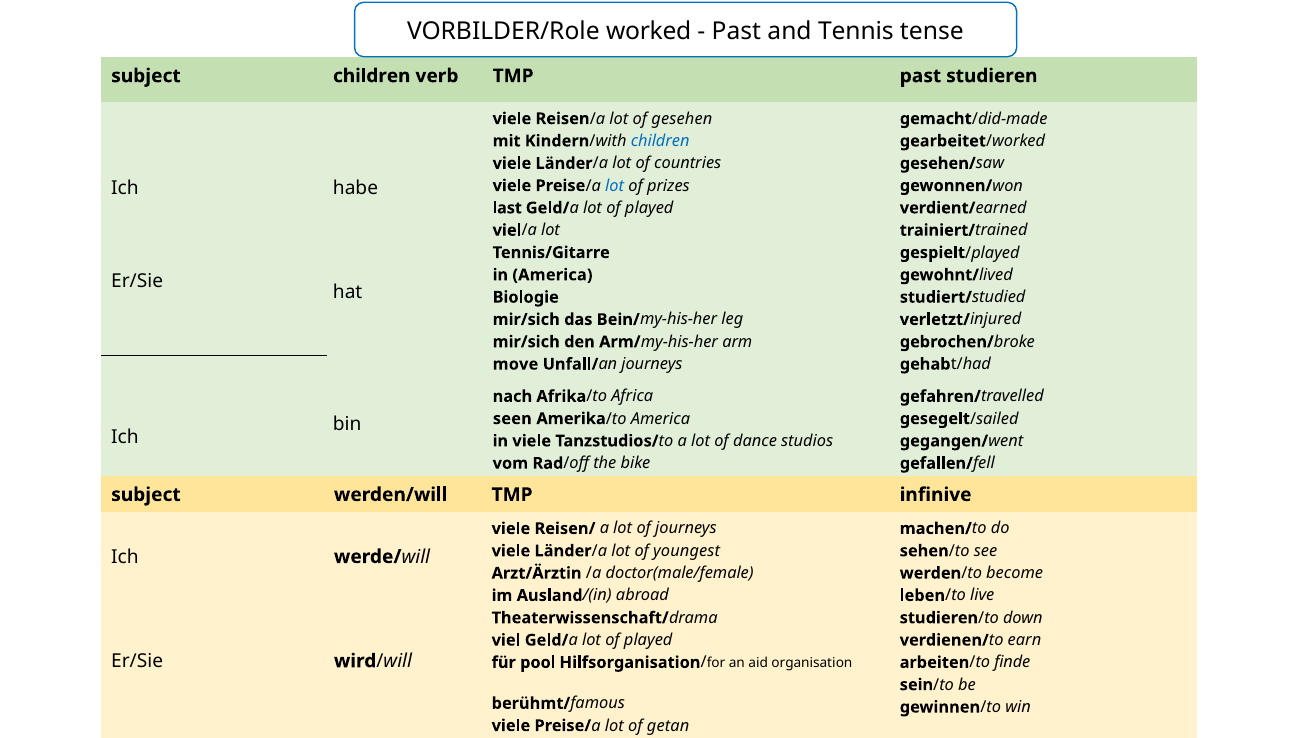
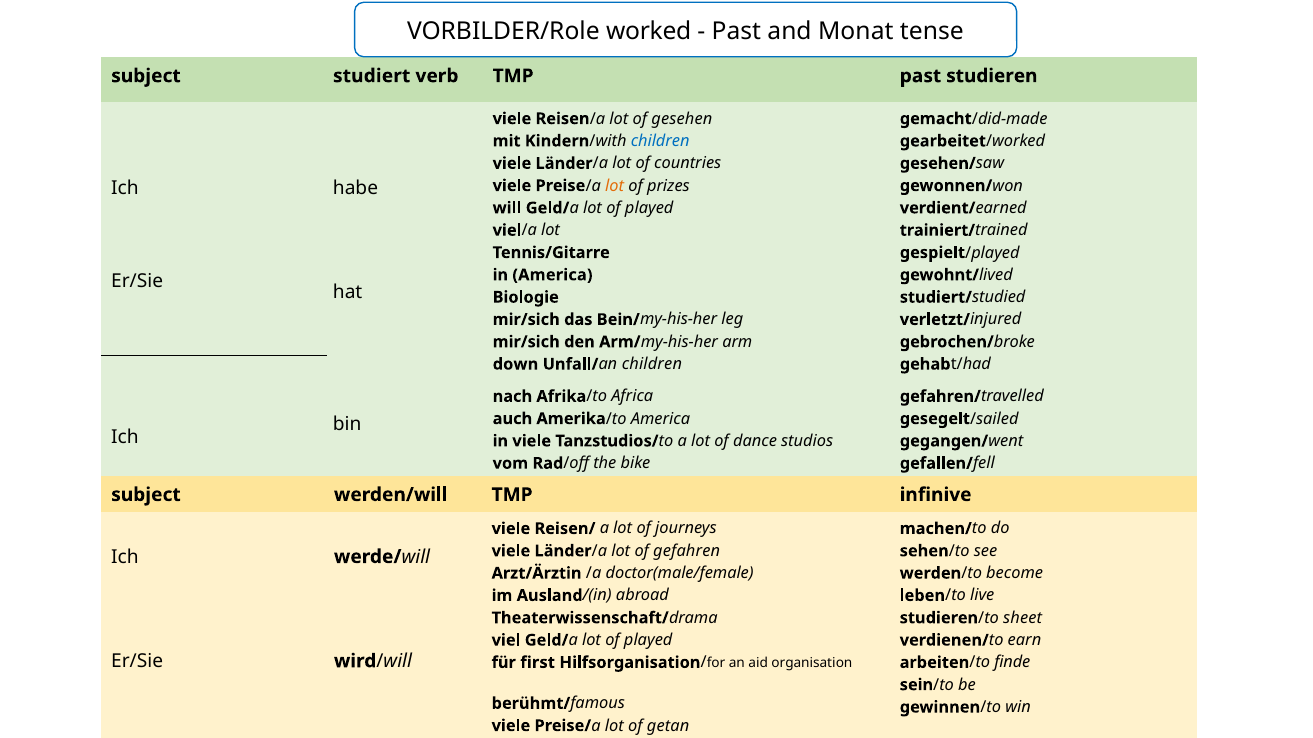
Tennis: Tennis -> Monat (856, 31)
subject children: children -> studiert (372, 76)
lot colour: blue -> orange (615, 186)
last: last -> will (507, 208)
move: move -> down (515, 364)
Unfall/an journeys: journeys -> children (652, 364)
seen: seen -> auch (512, 419)
youngest: youngest -> gefahren (687, 551)
studieren/to down: down -> sheet (1023, 618)
für pool: pool -> first (538, 663)
